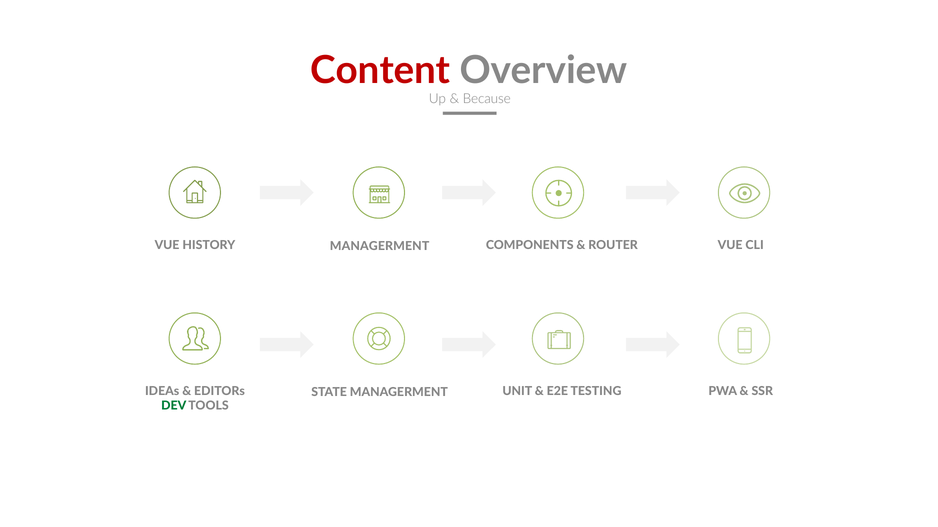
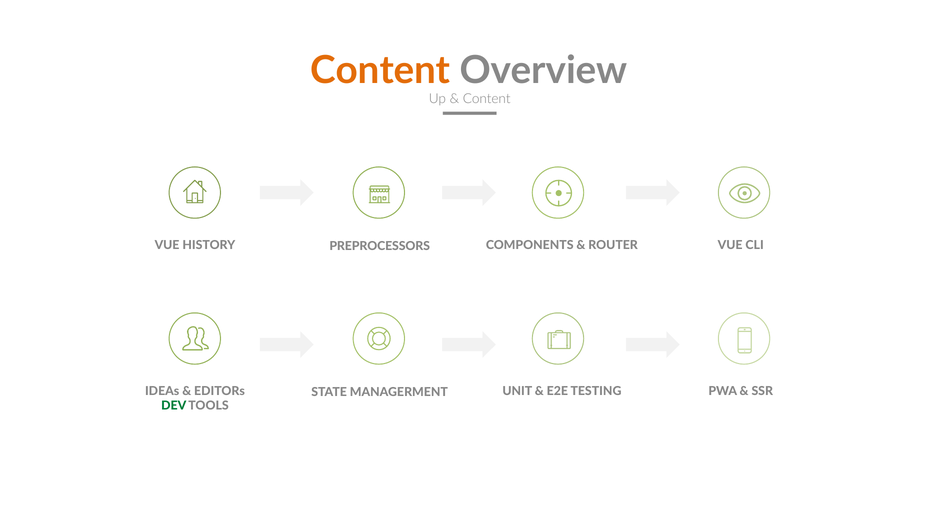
Content colour: red -> orange (380, 71)
Because: Because -> Content (487, 99)
MANAGERMENT: MANAGERMENT -> PREPROCESSORS (380, 246)
